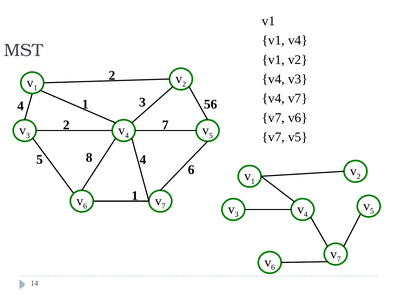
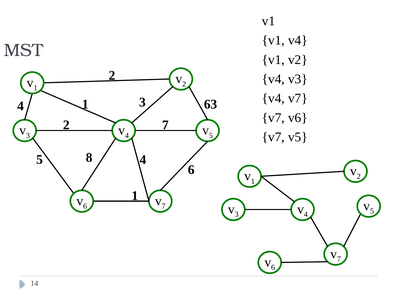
56: 56 -> 63 (211, 104)
